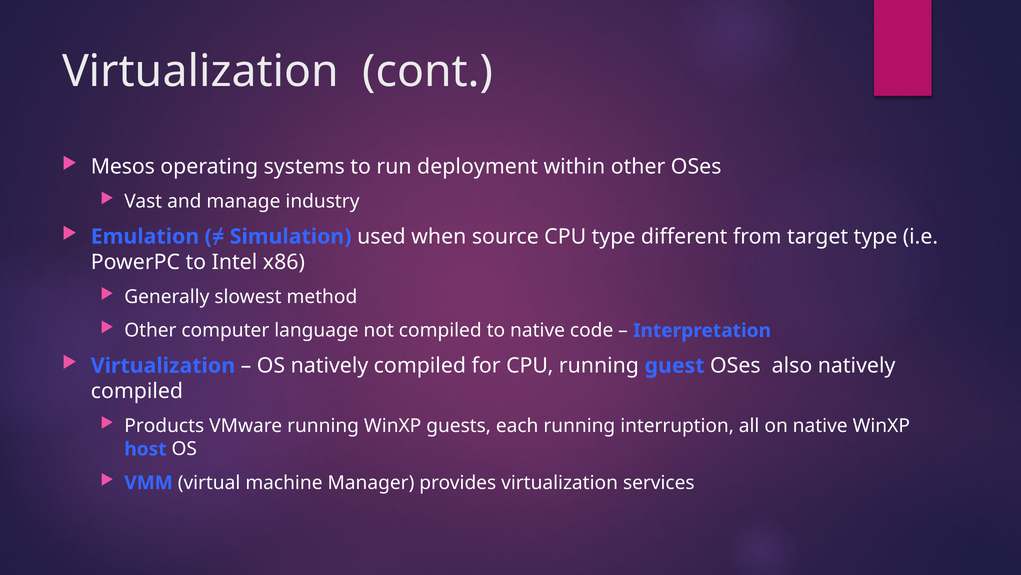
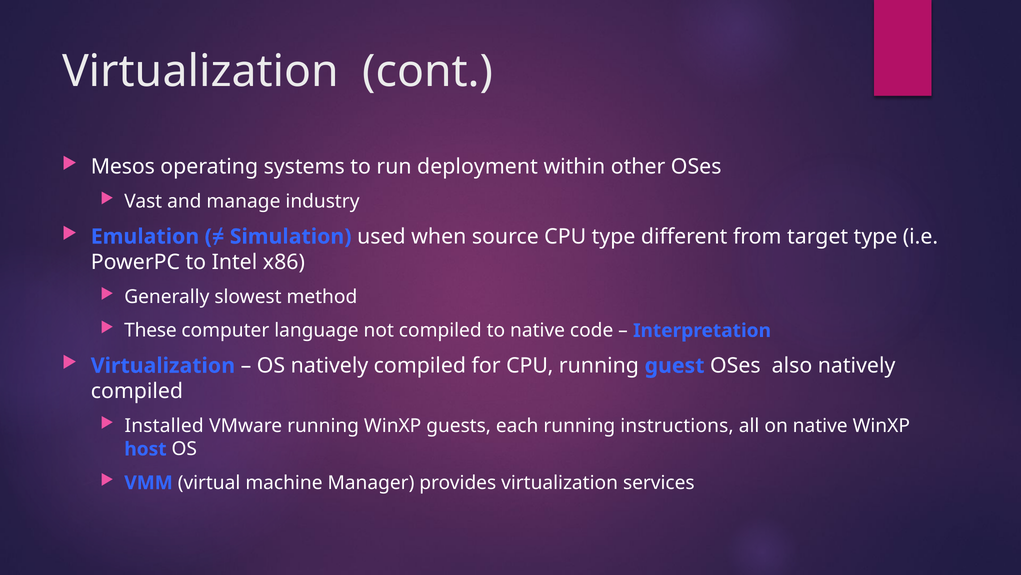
Other: Other -> These (150, 330)
Products: Products -> Installed (164, 426)
interruption: interruption -> instructions (677, 426)
